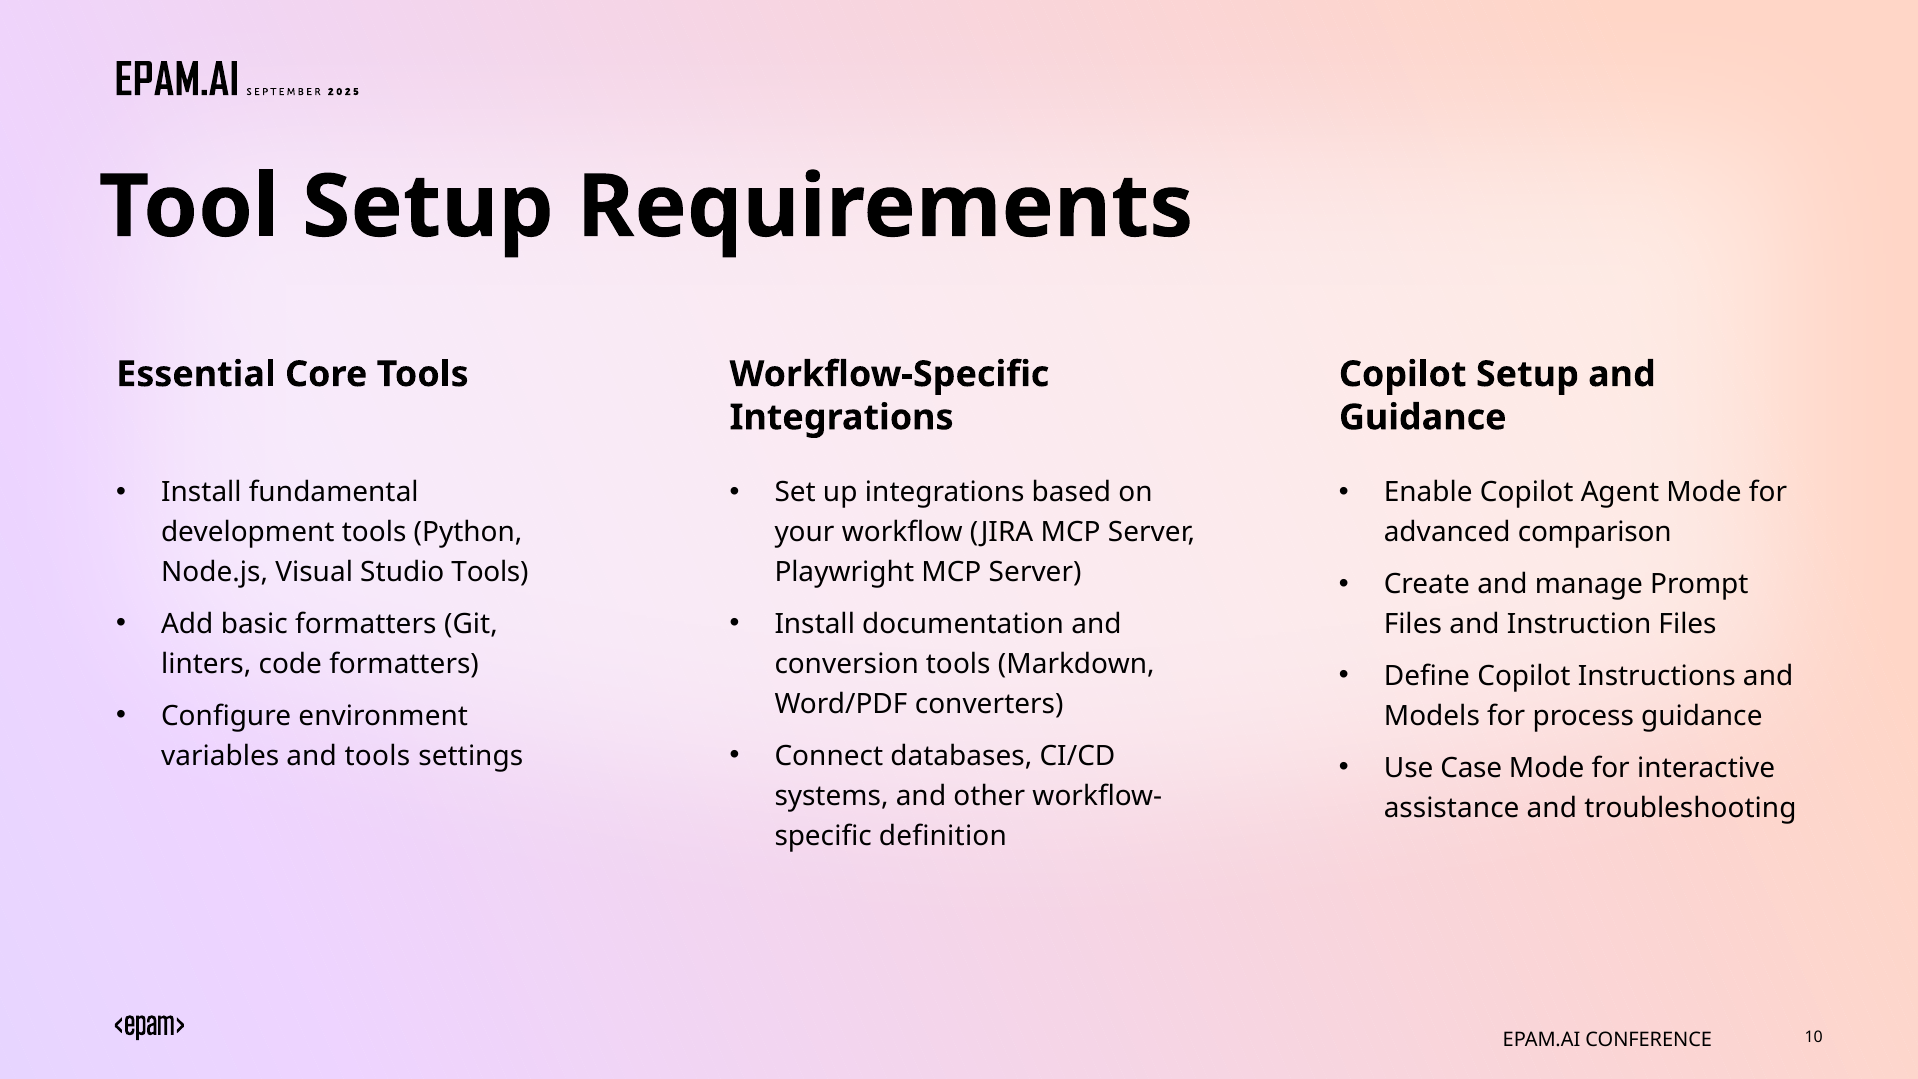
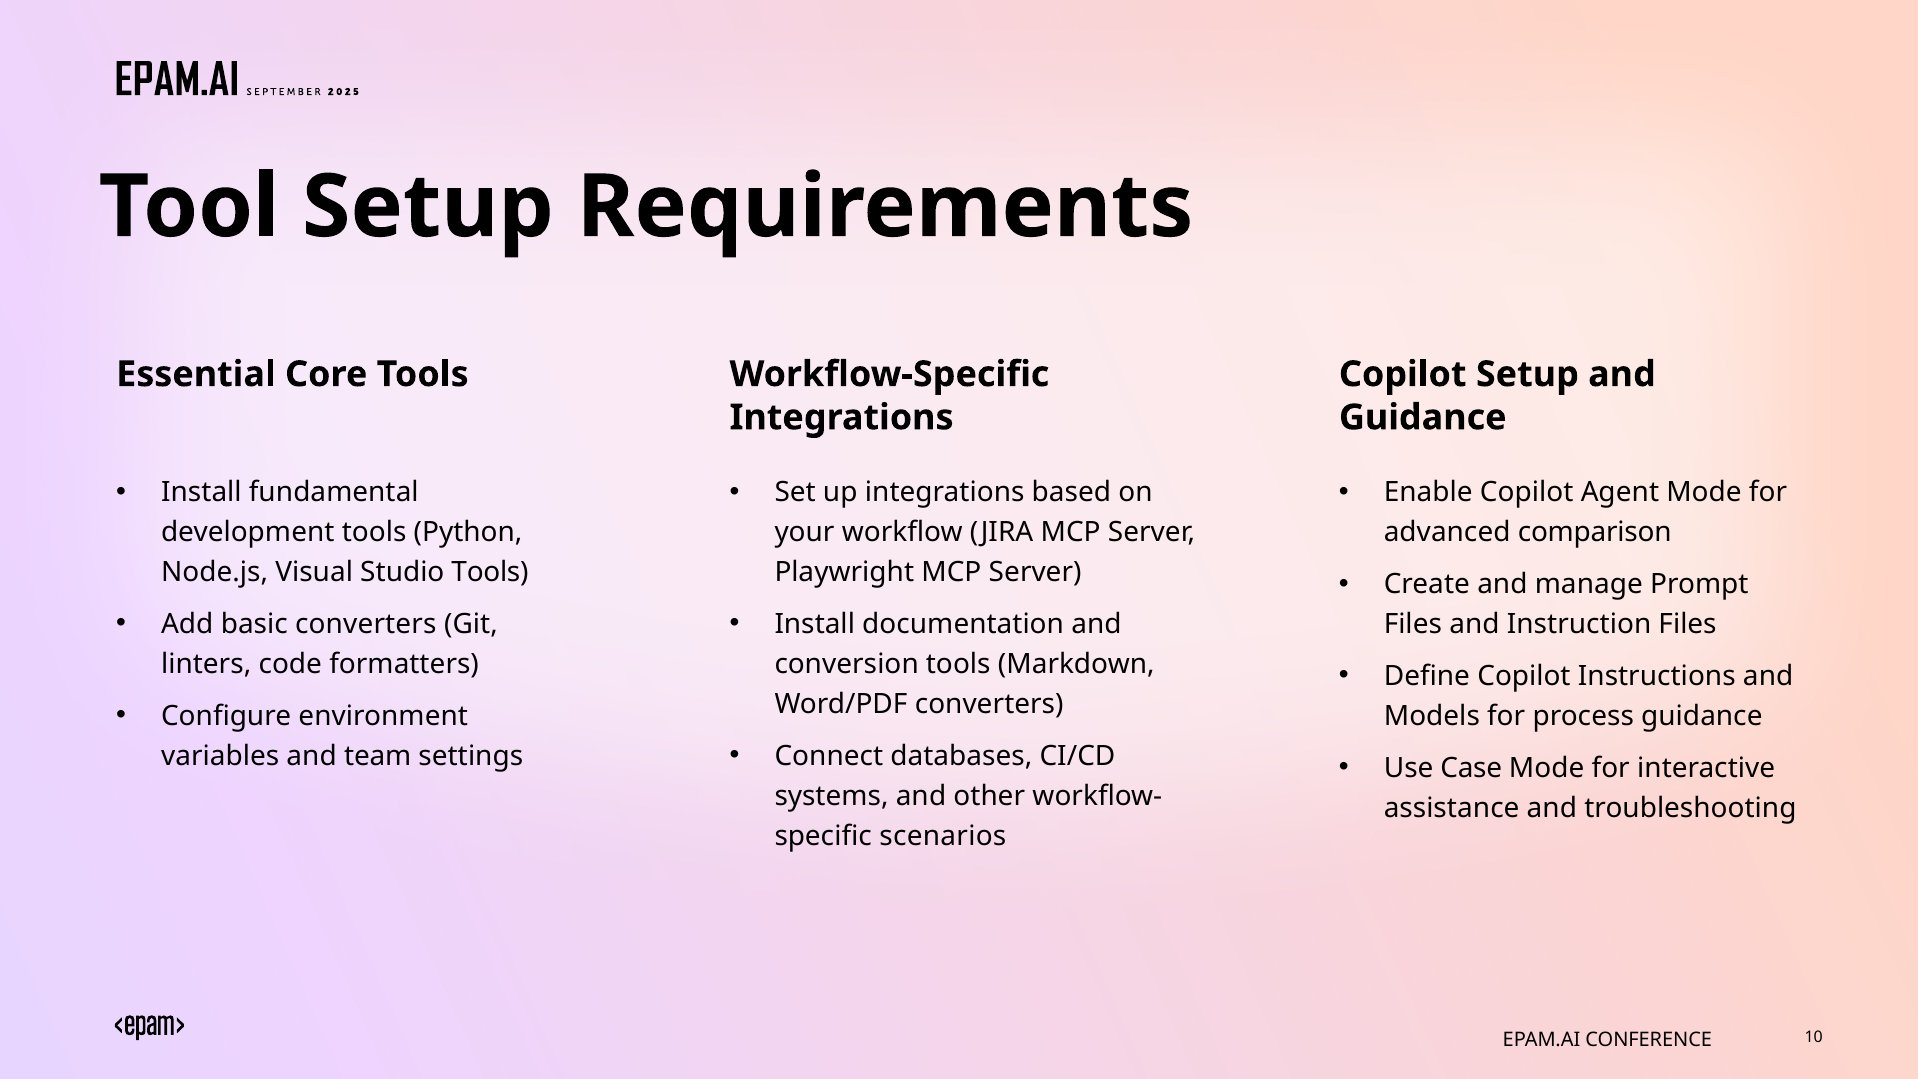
basic formatters: formatters -> converters (366, 624)
and tools: tools -> team (378, 756)
definition: definition -> scenarios (943, 836)
